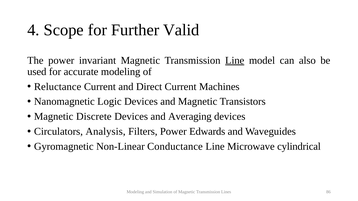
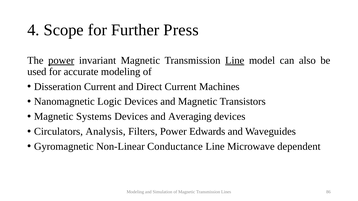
Valid: Valid -> Press (181, 30)
power underline: none -> present (61, 61)
Reluctance: Reluctance -> Disseration (58, 87)
Discrete: Discrete -> Systems (94, 117)
cylindrical: cylindrical -> dependent (299, 147)
